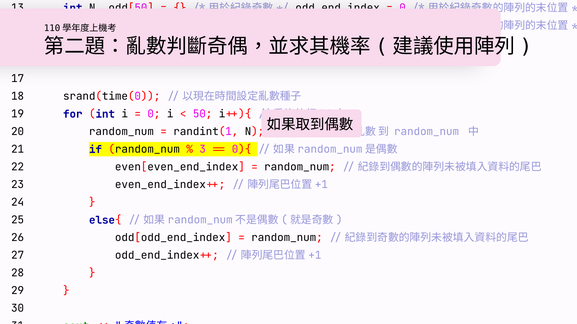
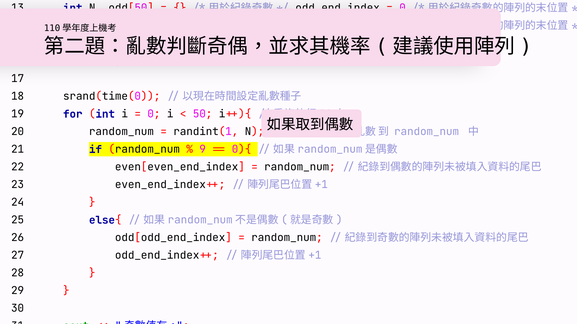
3: 3 -> 9 (203, 150)
